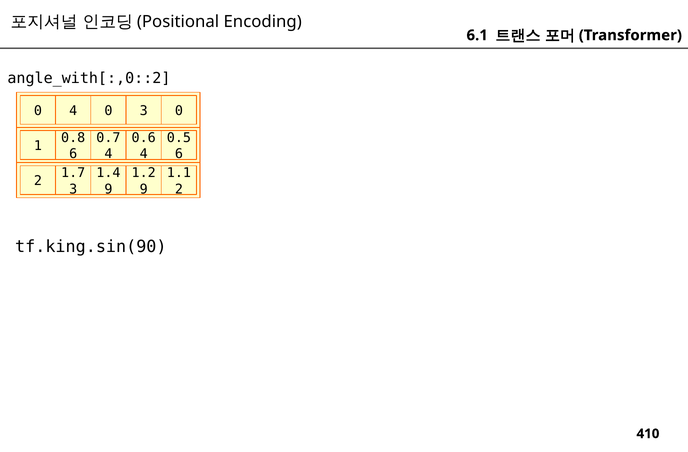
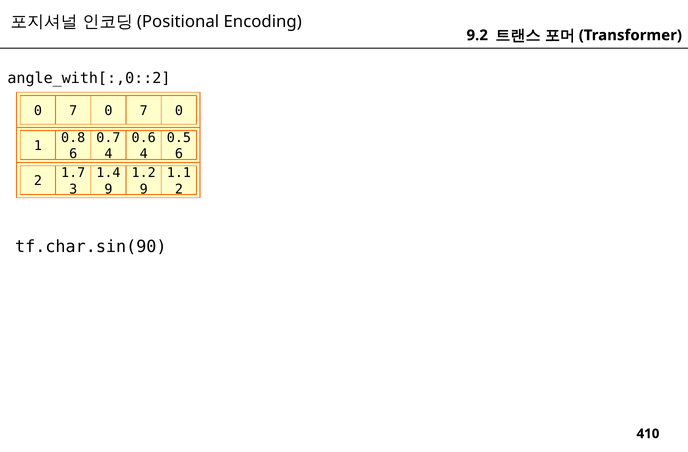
6.1: 6.1 -> 9.2 (477, 35)
4: 4 -> 7 (73, 111)
3: 3 -> 7 (144, 111)
tf.king.sin(90: tf.king.sin(90 -> tf.char.sin(90 (91, 247)
